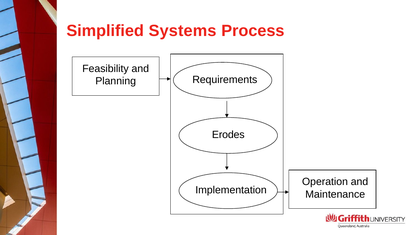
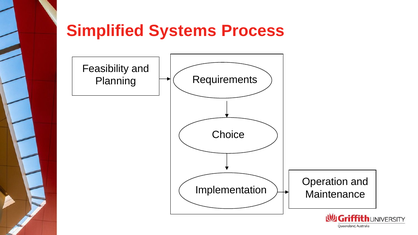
Erodes: Erodes -> Choice (228, 135)
